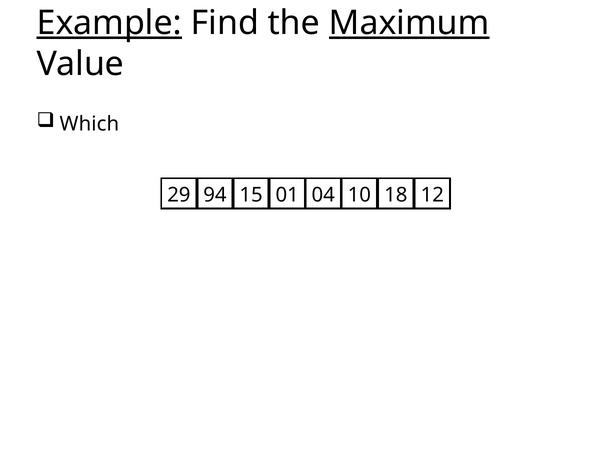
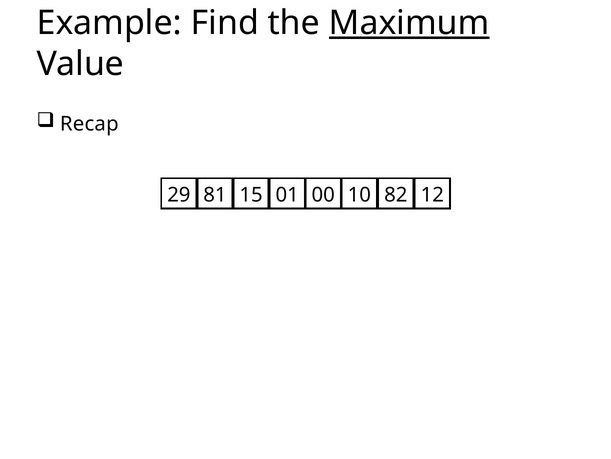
Example underline: present -> none (109, 23)
Which: Which -> Recap (89, 124)
94: 94 -> 81 (215, 195)
04: 04 -> 00 (323, 195)
18: 18 -> 82 (396, 195)
